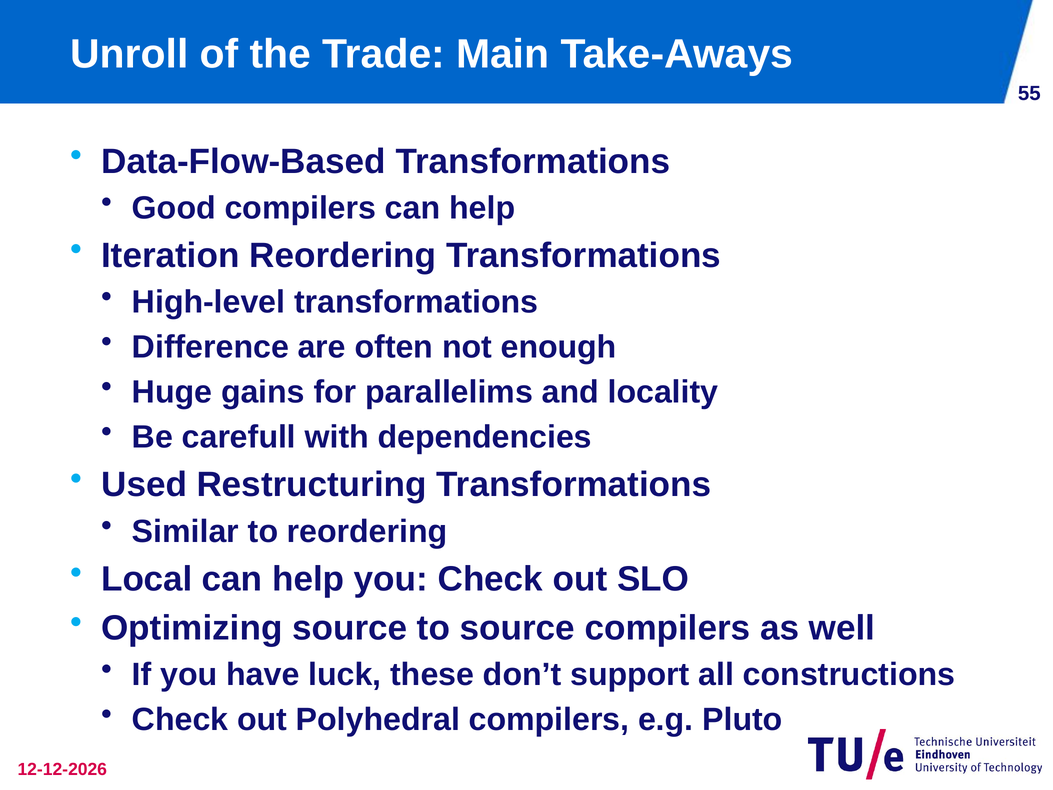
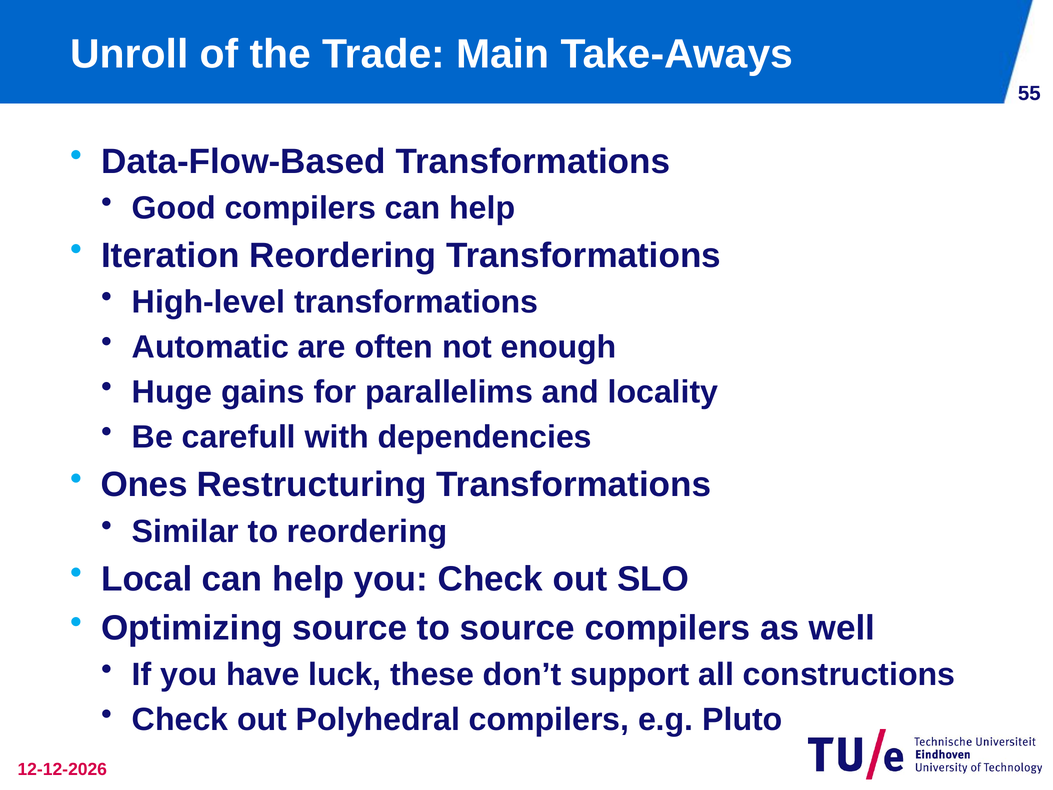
Difference: Difference -> Automatic (210, 347)
Used: Used -> Ones (144, 485)
